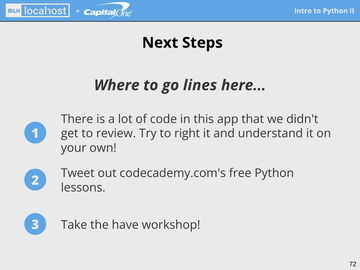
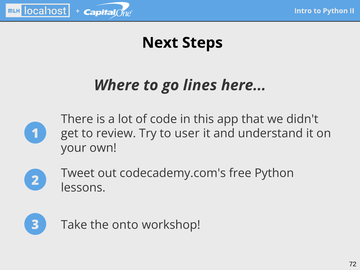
right: right -> user (187, 133)
have: have -> onto (125, 225)
